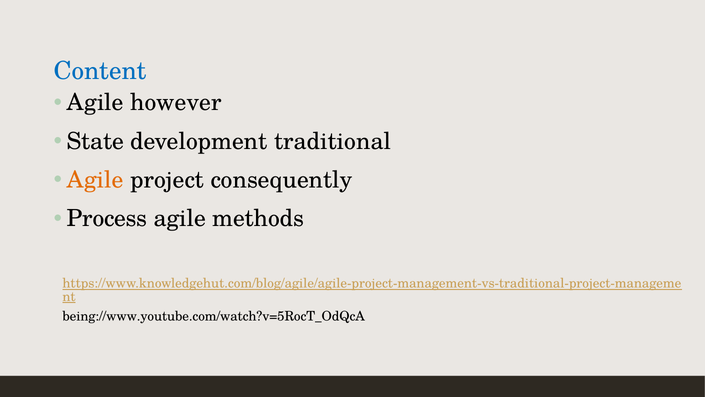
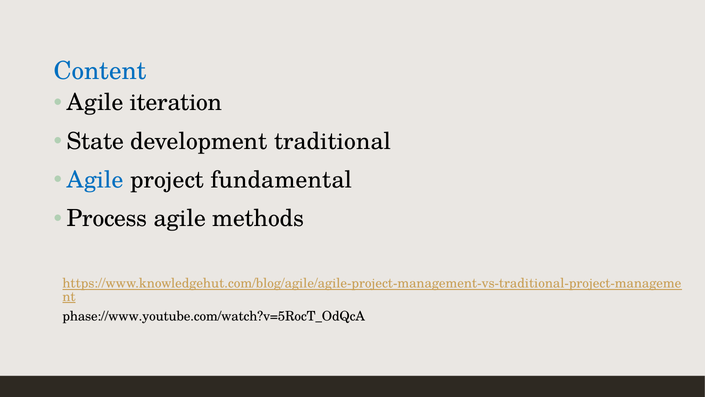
however: however -> iteration (176, 103)
Agile colour: orange -> blue (95, 180)
consequently: consequently -> fundamental (281, 180)
being://www.youtube.com/watch?v=5RocT_OdQcA: being://www.youtube.com/watch?v=5RocT_OdQcA -> phase://www.youtube.com/watch?v=5RocT_OdQcA (214, 316)
